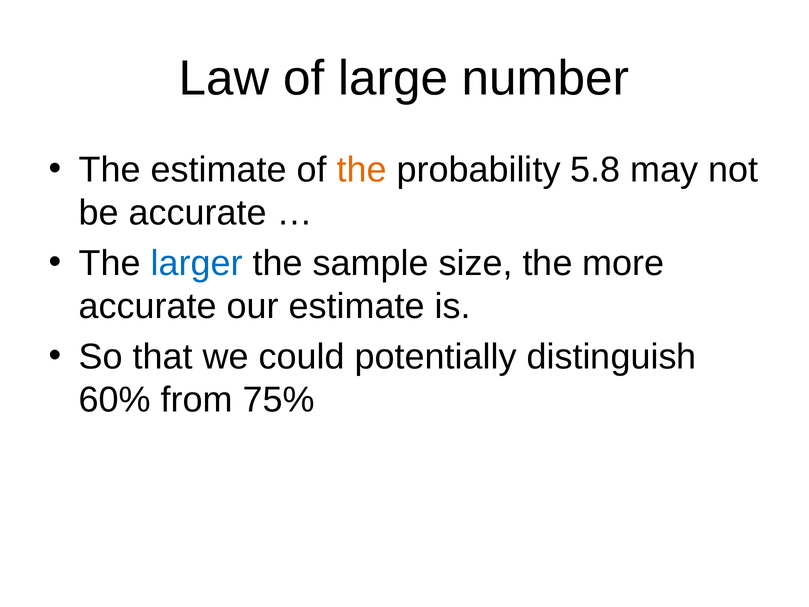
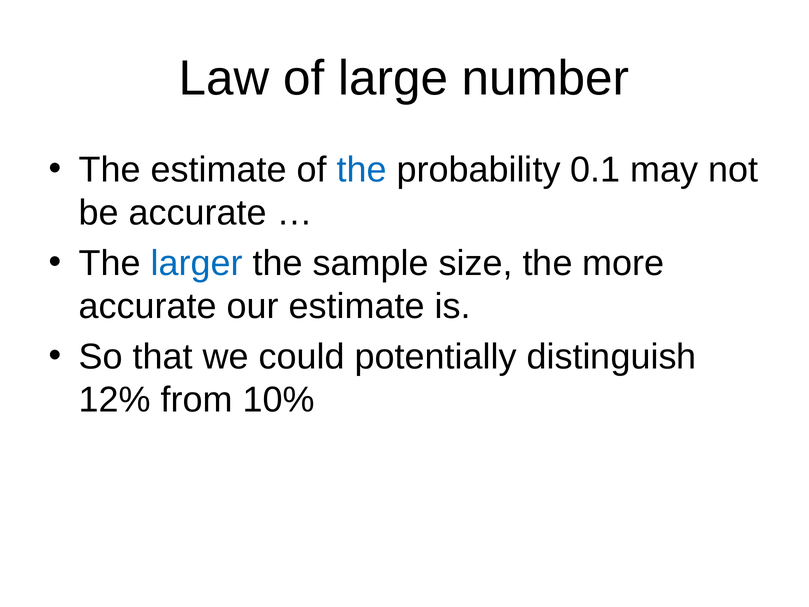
the colour: orange -> blue (362, 170)
5.8: 5.8 -> 0.1 (595, 170)
60%: 60% -> 12% (115, 400)
75%: 75% -> 10% (279, 400)
